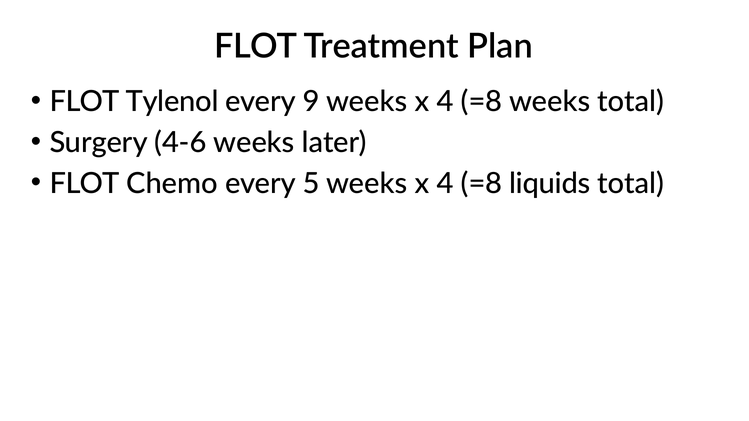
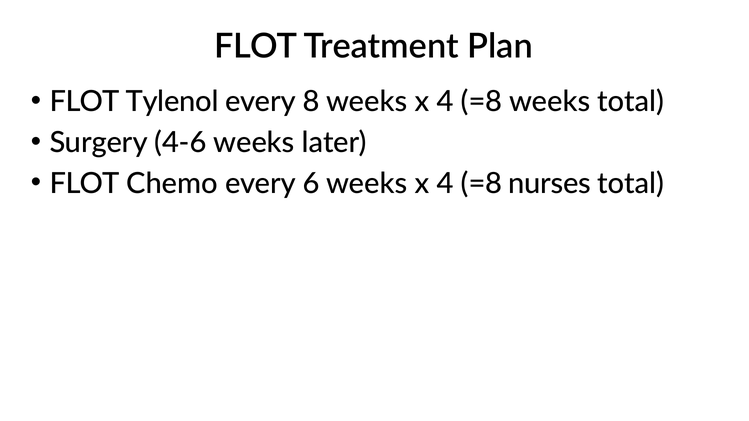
9: 9 -> 8 (311, 102)
5: 5 -> 6 (311, 184)
liquids: liquids -> nurses (550, 184)
